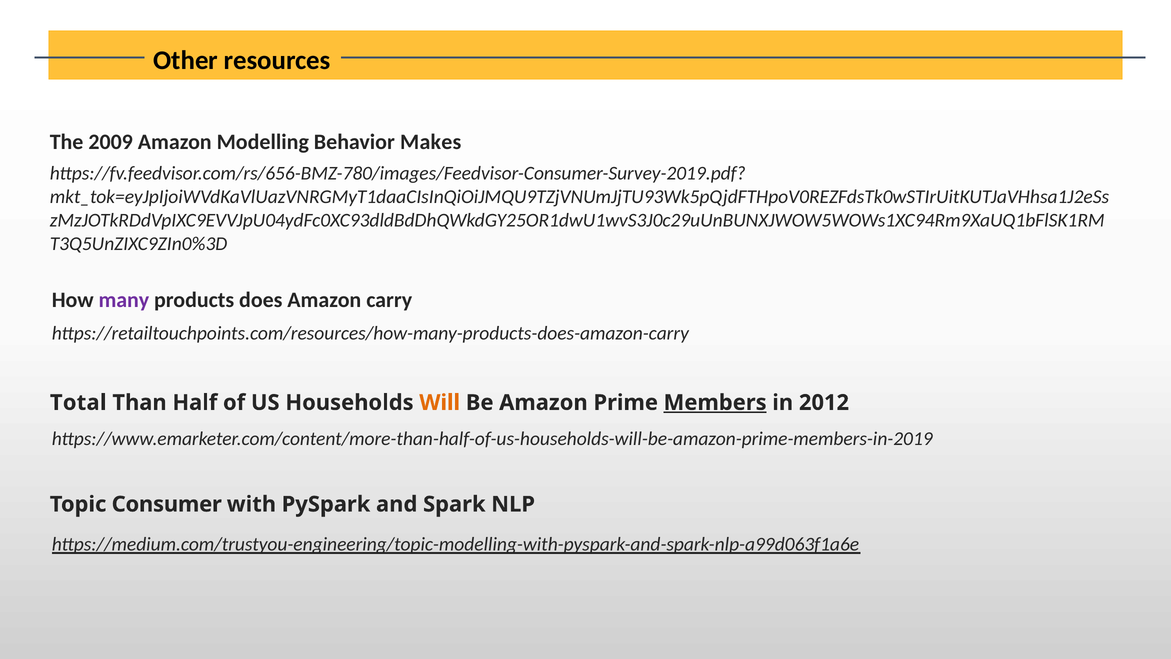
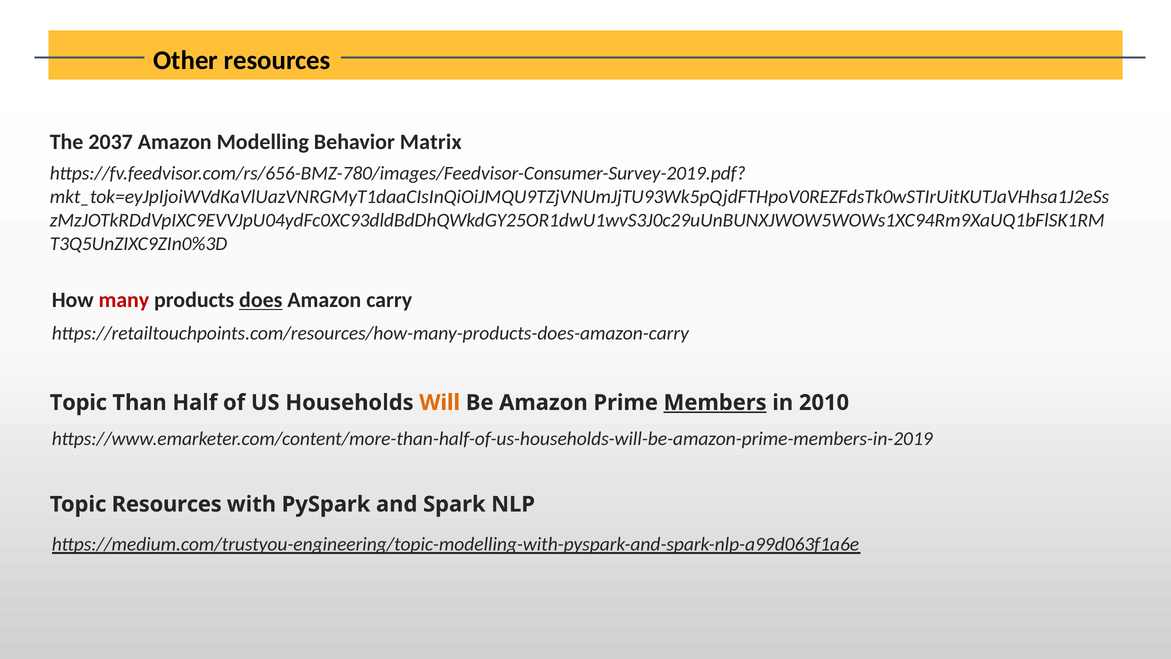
2009: 2009 -> 2037 (111, 142)
Makes: Makes -> Matrix (431, 142)
many colour: purple -> red (124, 300)
does underline: none -> present (261, 300)
Total: Total -> Topic (78, 402)
2012: 2012 -> 2010 (824, 402)
Topic Consumer: Consumer -> Resources (167, 504)
